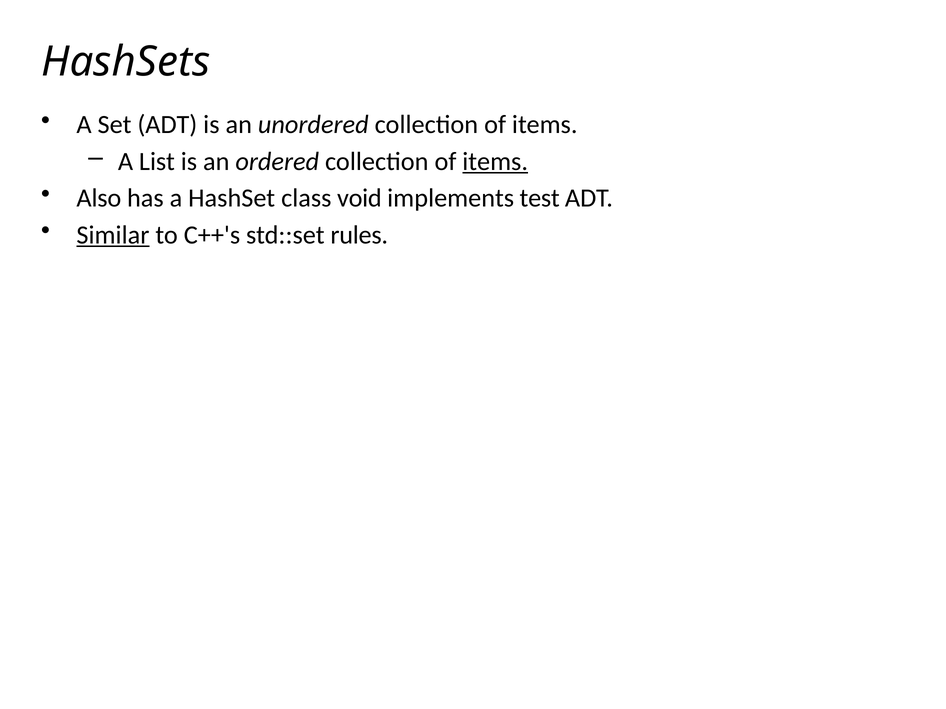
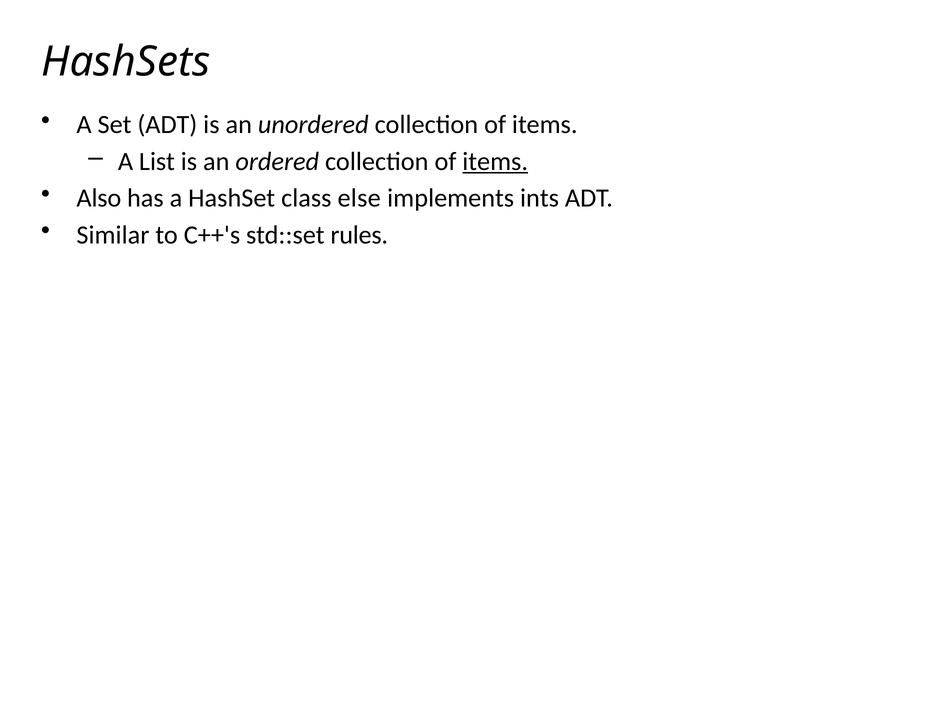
void: void -> else (359, 198)
test: test -> ints (540, 198)
Similar underline: present -> none (113, 235)
